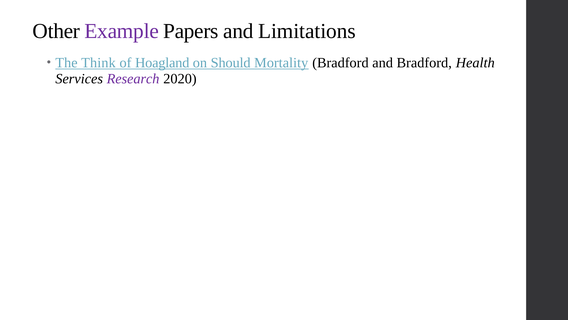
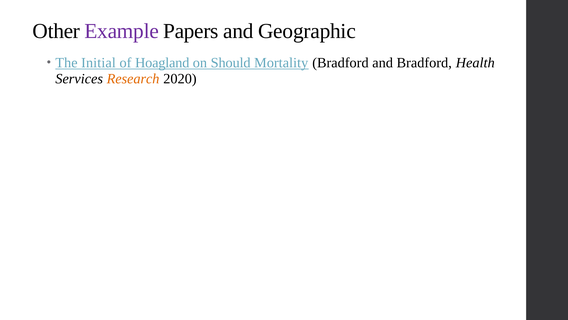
Limitations: Limitations -> Geographic (307, 31)
Think: Think -> Initial (98, 63)
Research colour: purple -> orange (133, 79)
